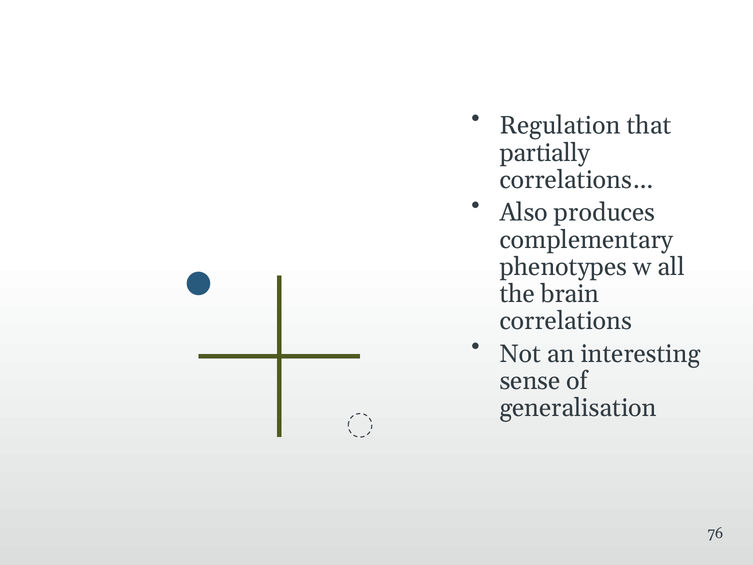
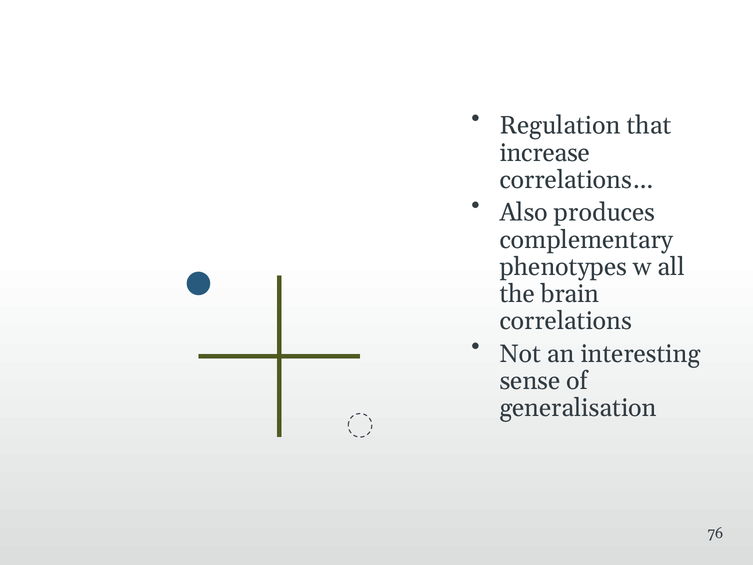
partially: partially -> increase (545, 153)
